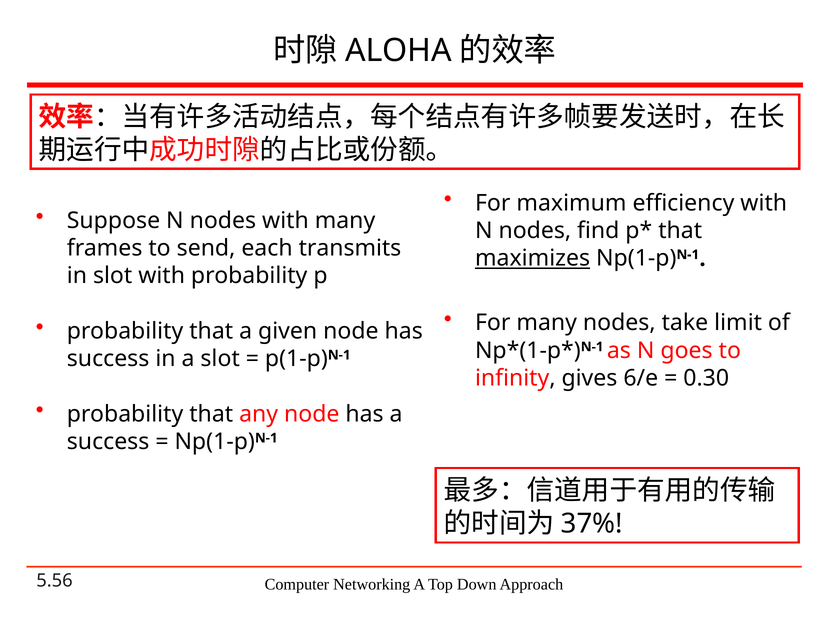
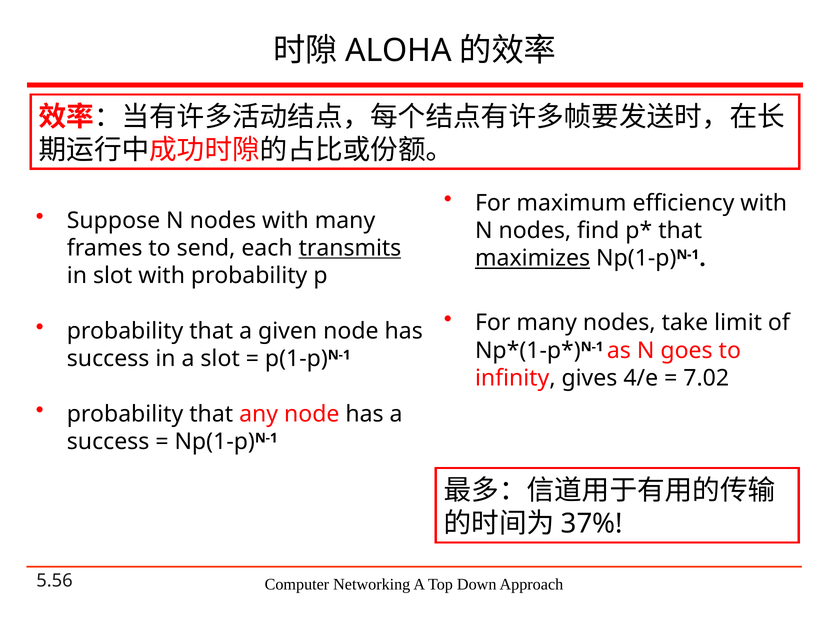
transmits underline: none -> present (350, 248)
6/e: 6/e -> 4/e (641, 378)
0.30: 0.30 -> 7.02 (706, 378)
